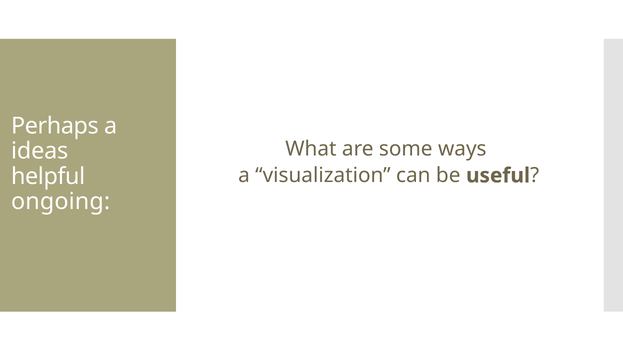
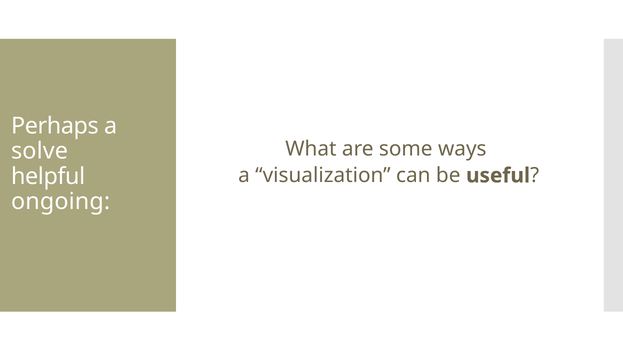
ideas: ideas -> solve (40, 151)
